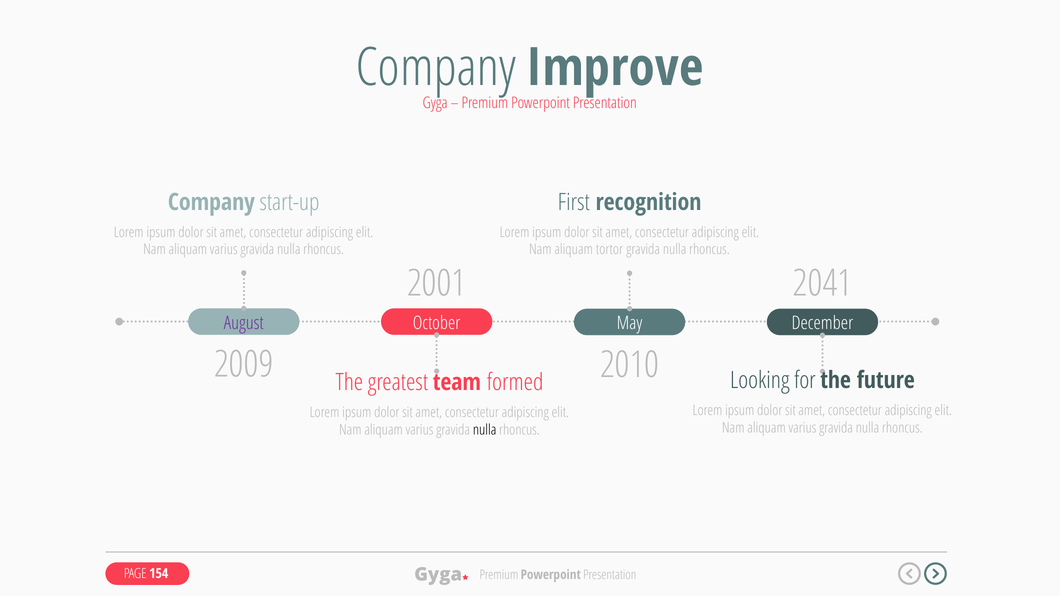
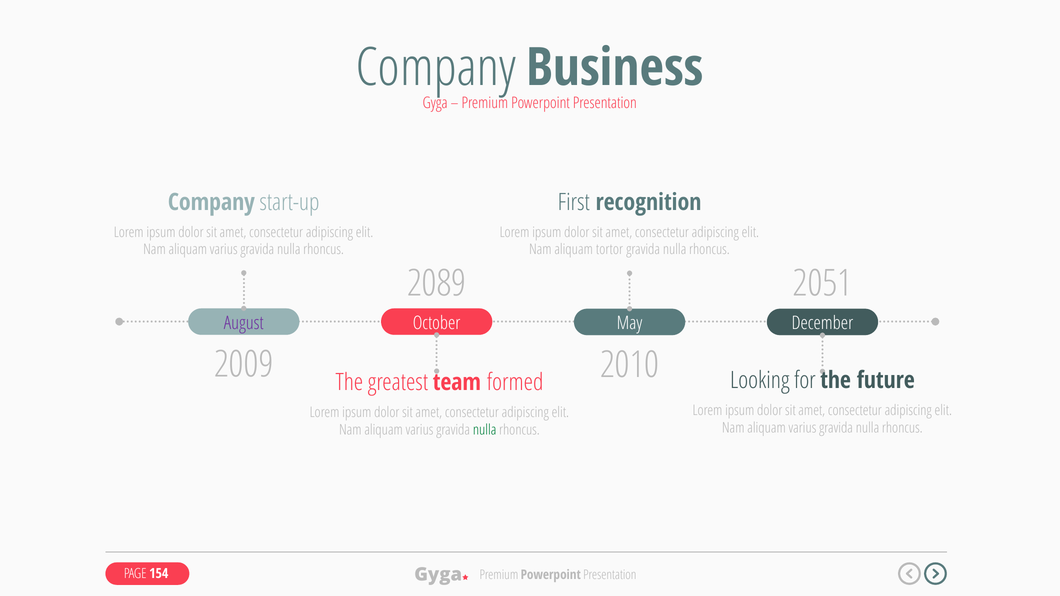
Improve: Improve -> Business (615, 68)
2001: 2001 -> 2089 (437, 284)
2041: 2041 -> 2051 (823, 284)
nulla colour: black -> green (485, 430)
